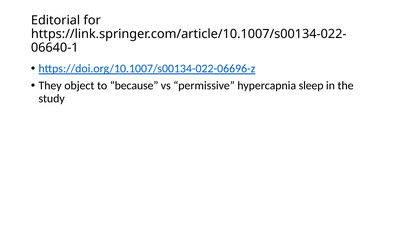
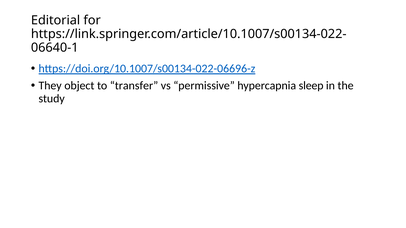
because: because -> transfer (134, 86)
